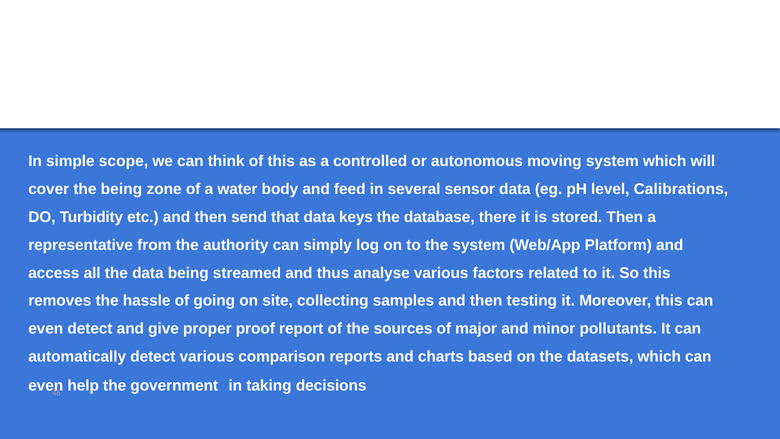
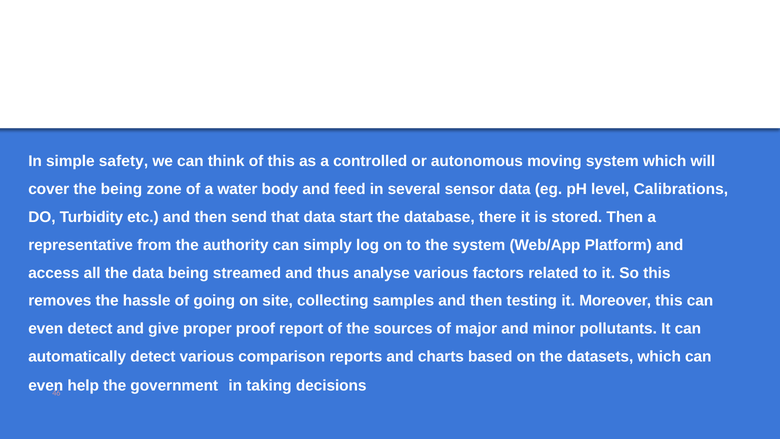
scope: scope -> safety (123, 161)
keys: keys -> start (356, 217)
